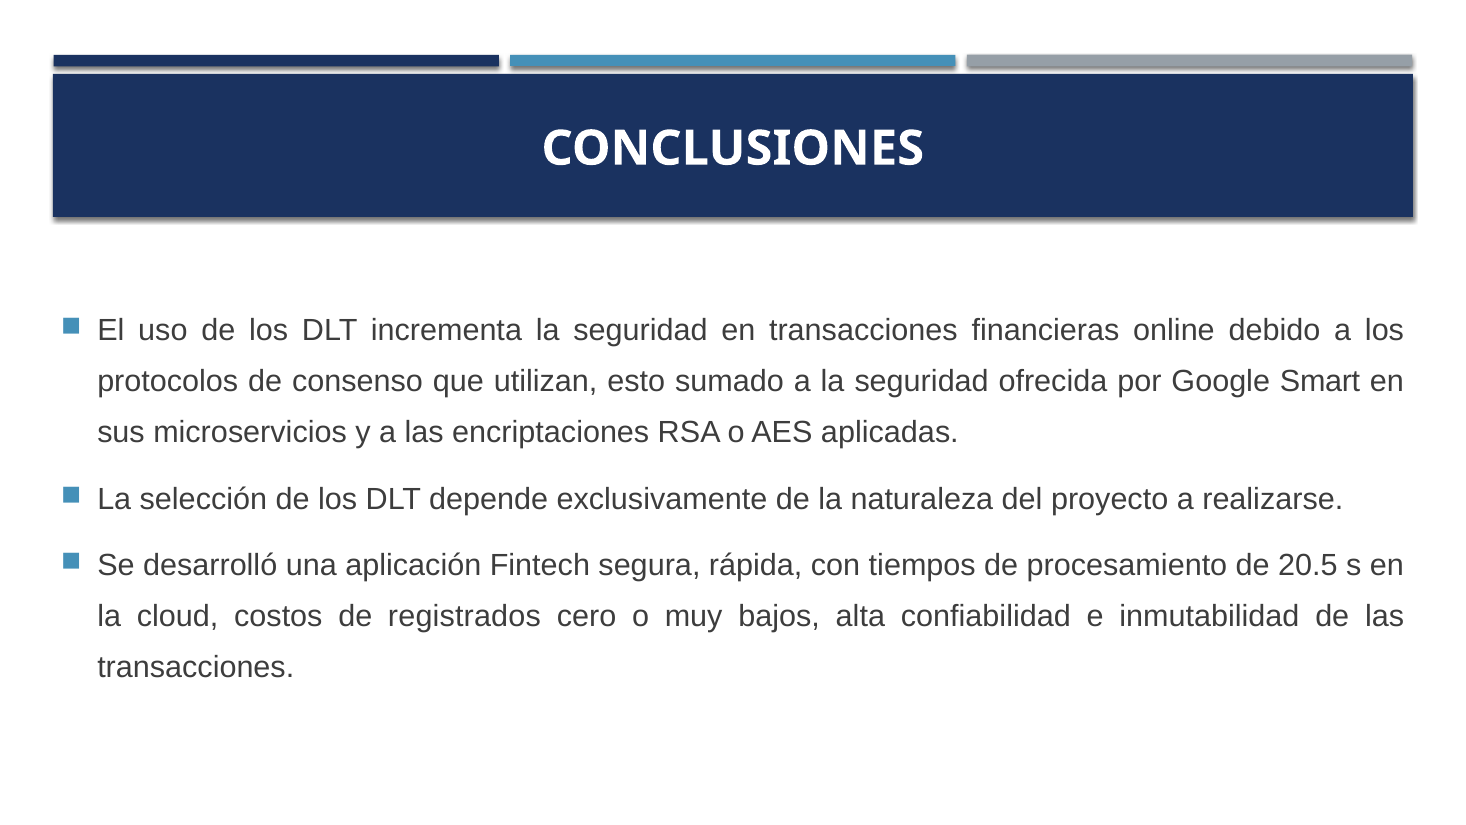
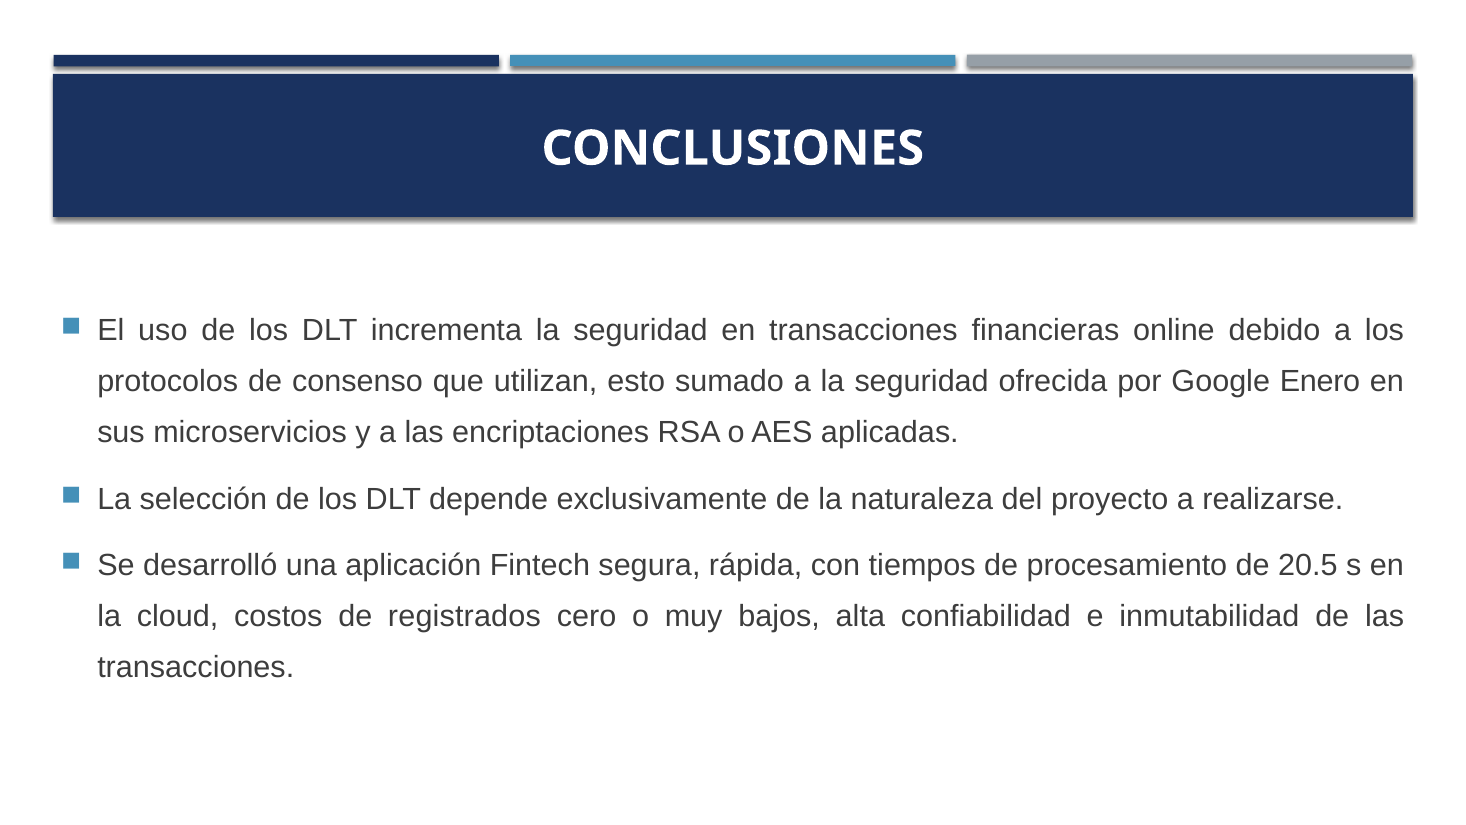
Smart: Smart -> Enero (1320, 381)
